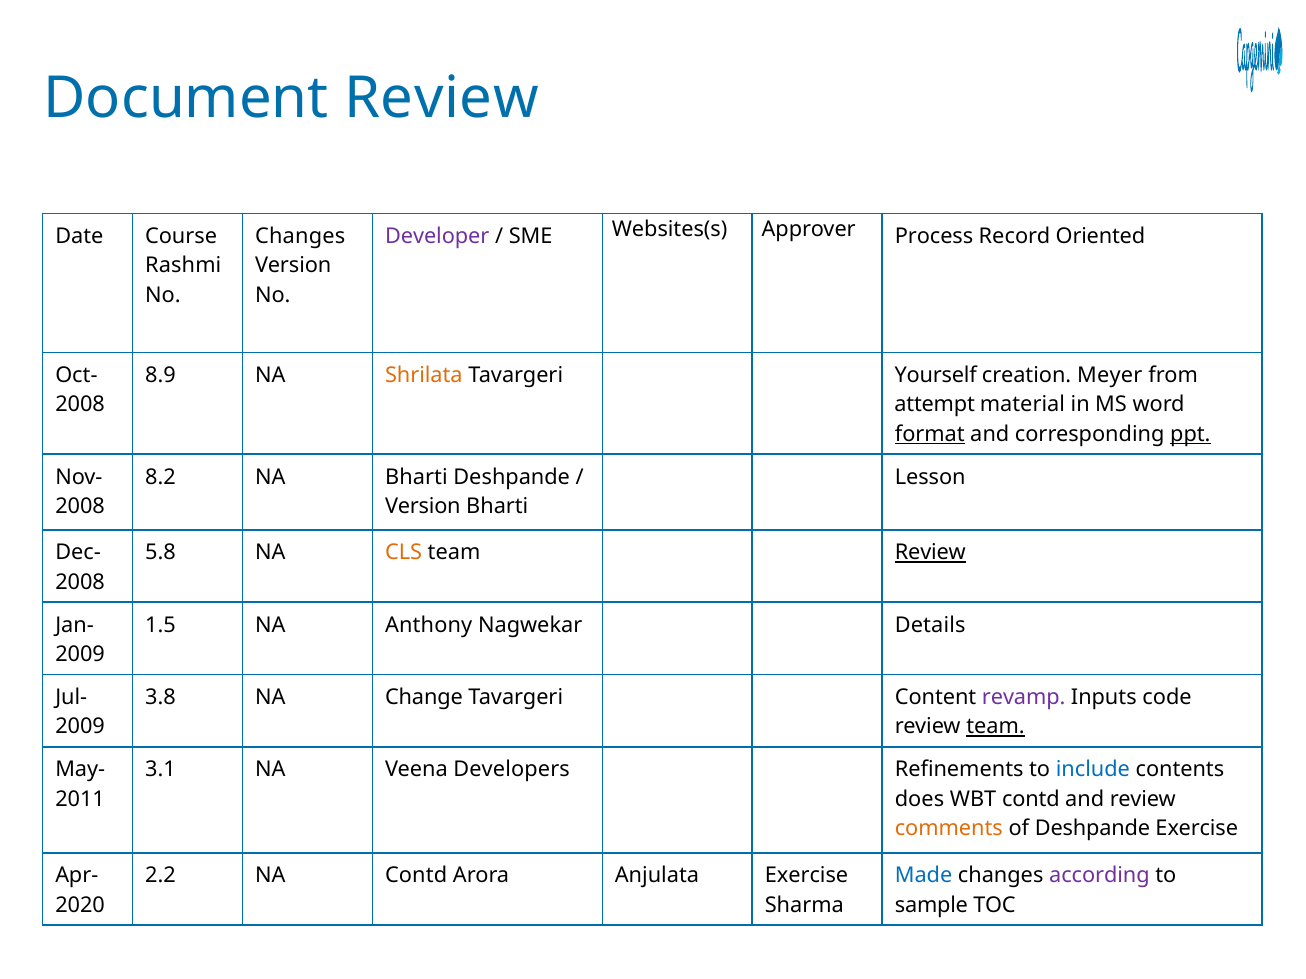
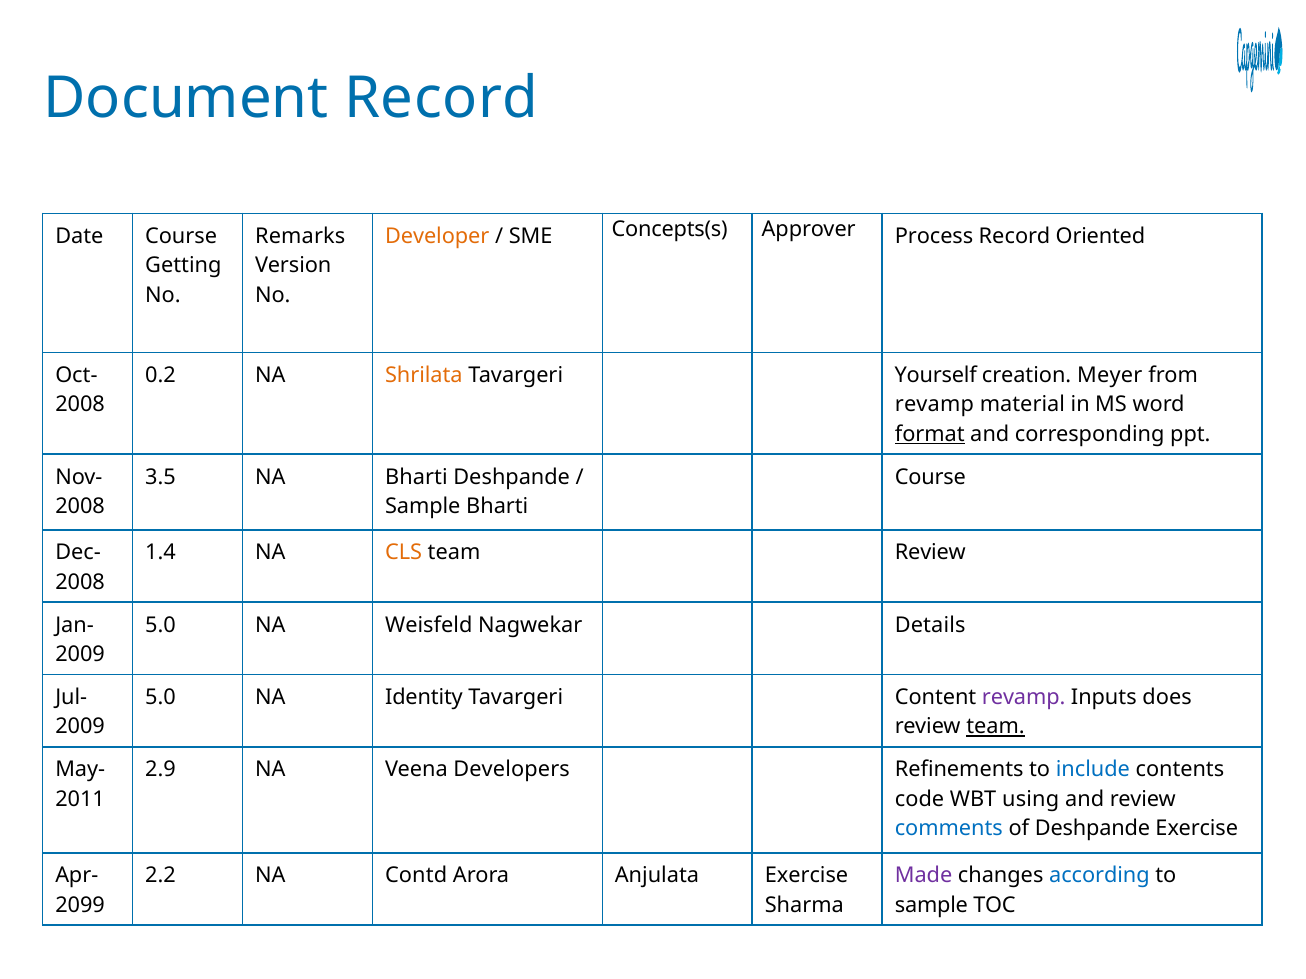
Document Review: Review -> Record (441, 98)
Changes: Changes -> Remarks (300, 236)
Developer colour: purple -> orange (437, 236)
Websites(s: Websites(s -> Concepts(s (670, 230)
Rashmi: Rashmi -> Getting (183, 266)
8.9: 8.9 -> 0.2 (161, 375)
attempt: attempt -> revamp (934, 405)
ppt underline: present -> none (1190, 434)
8.2: 8.2 -> 3.5 (161, 477)
Lesson: Lesson -> Course (930, 477)
Version: Version -> Sample (423, 507)
5.8: 5.8 -> 1.4 (161, 553)
Review underline: present -> none (930, 553)
1.5: 1.5 -> 5.0 (161, 625)
Anthony: Anthony -> Weisfeld (429, 625)
3.8: 3.8 -> 5.0 (161, 698)
Change: Change -> Identity (424, 698)
code: code -> does (1167, 698)
3.1: 3.1 -> 2.9 (161, 770)
does: does -> code (920, 800)
WBT contd: contd -> using (1031, 800)
comments colour: orange -> blue (949, 829)
Made colour: blue -> purple (924, 876)
according colour: purple -> blue (1099, 876)
2020: 2020 -> 2099 (80, 906)
